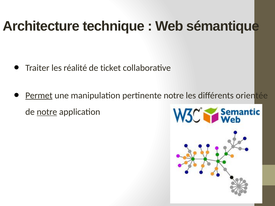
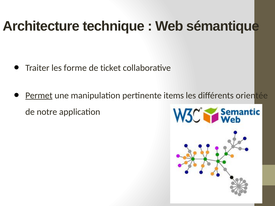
réalité: réalité -> forme (75, 68)
pertinente notre: notre -> items (174, 96)
notre underline: present -> none (47, 112)
